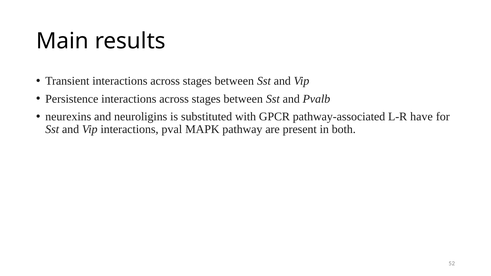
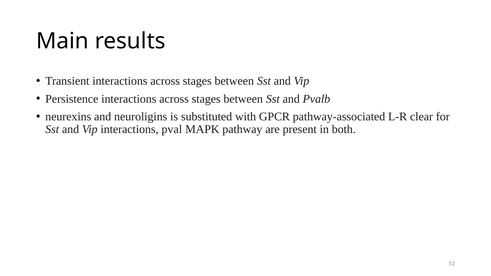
have: have -> clear (422, 117)
